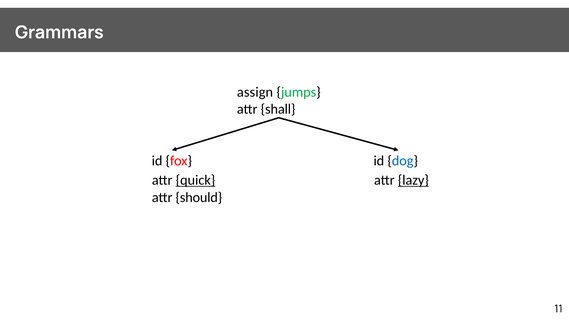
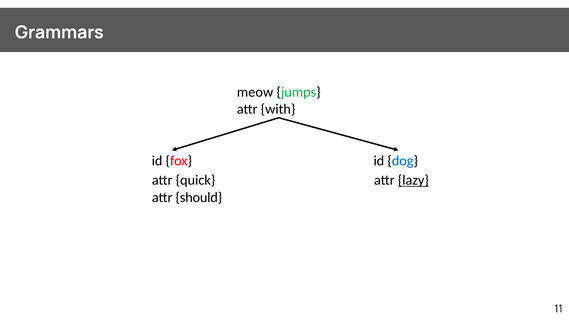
assign: assign -> meow (255, 92)
shall: shall -> with (278, 109)
quick underline: present -> none (195, 180)
